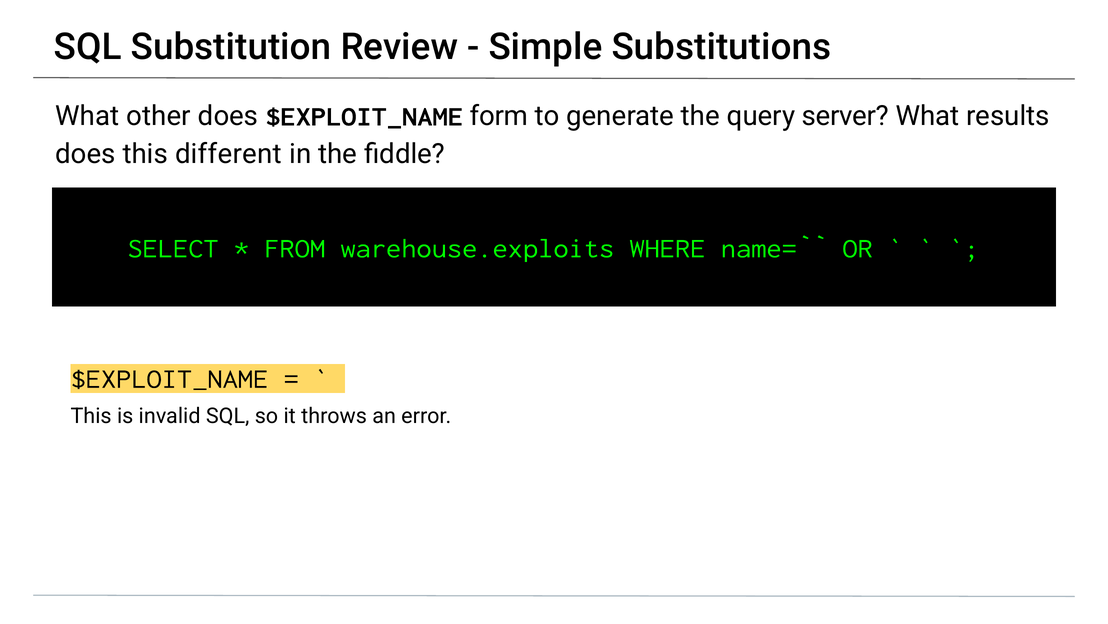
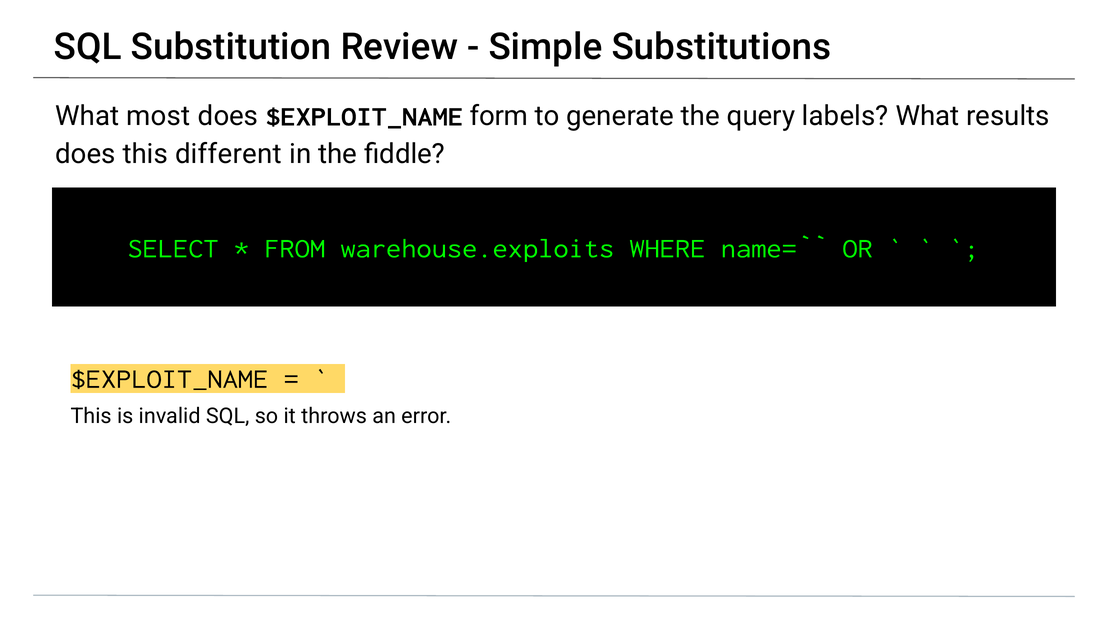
other: other -> most (158, 116)
server: server -> labels (845, 116)
